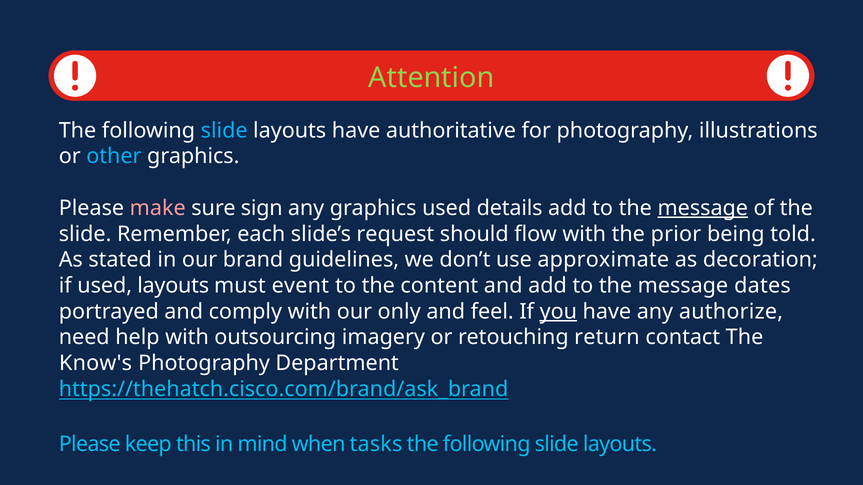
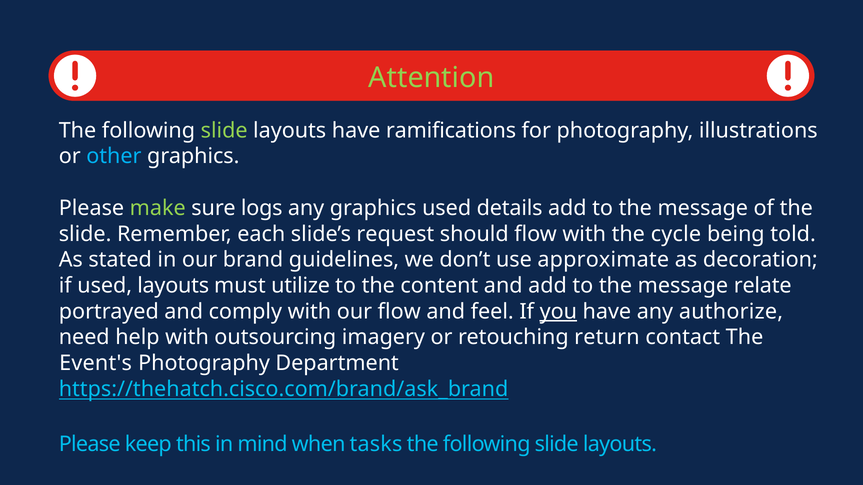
slide colour: light blue -> light green (224, 131)
authoritative: authoritative -> ramifications (451, 131)
make colour: pink -> light green (158, 208)
sign: sign -> logs (262, 208)
message underline: present -> none (703, 208)
prior: prior -> cycle (676, 234)
event: event -> utilize (301, 286)
dates: dates -> relate (763, 286)
our only: only -> flow (399, 312)
Know's: Know's -> Event's (96, 364)
